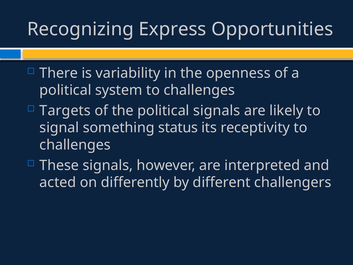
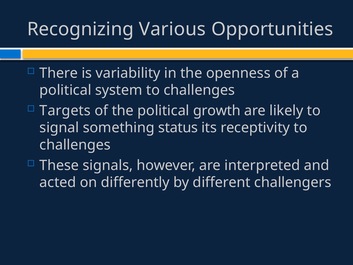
Express: Express -> Various (172, 29)
political signals: signals -> growth (217, 111)
